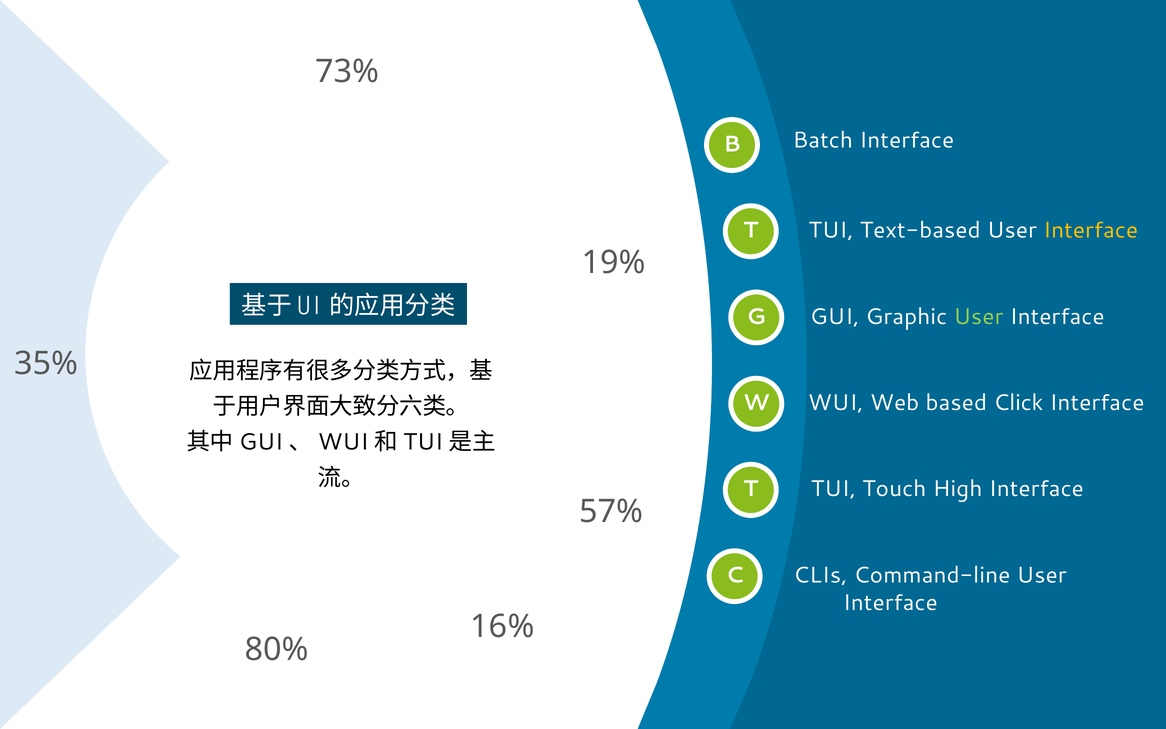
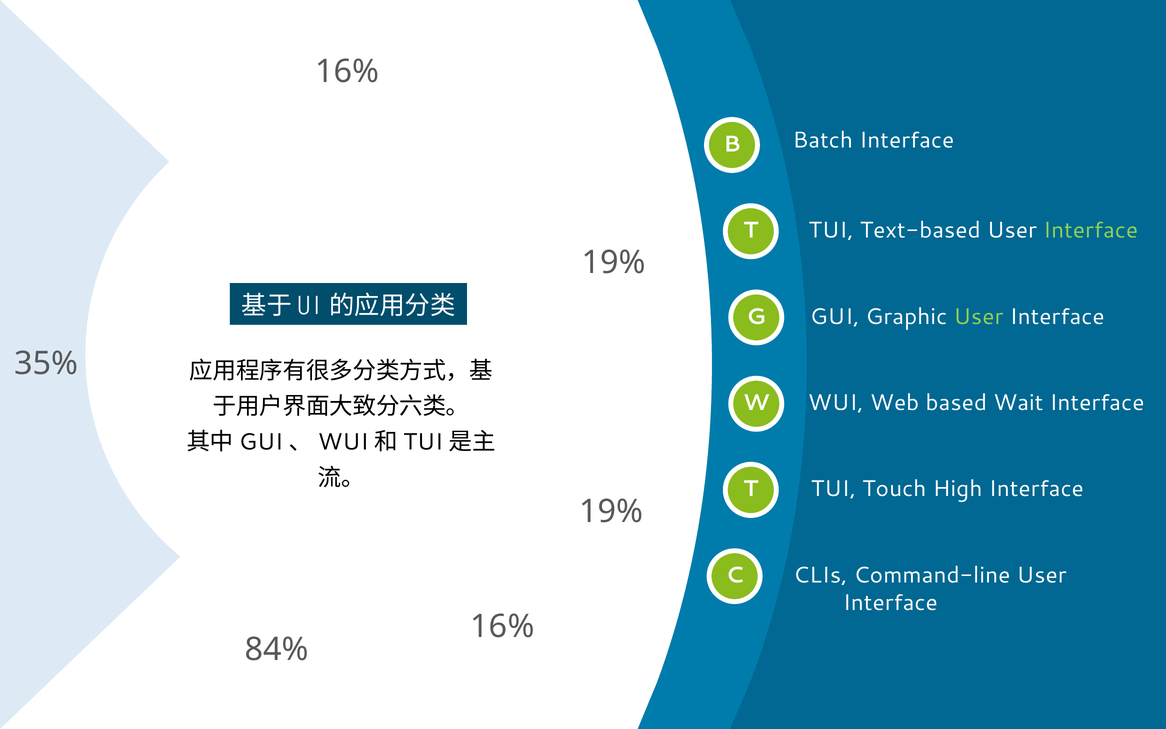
73%: 73% -> 16% (347, 71)
Interface colour: yellow -> light green (1091, 230)
Click: Click -> Wait (1018, 403)
57%: 57% -> 19% (611, 511)
80%: 80% -> 84% (277, 650)
